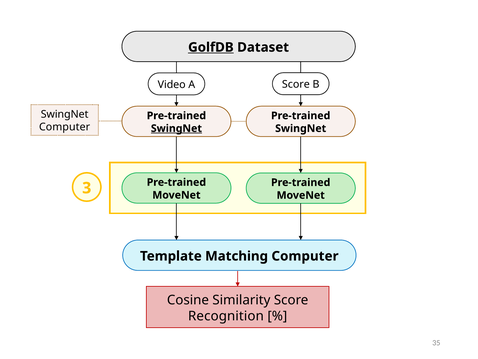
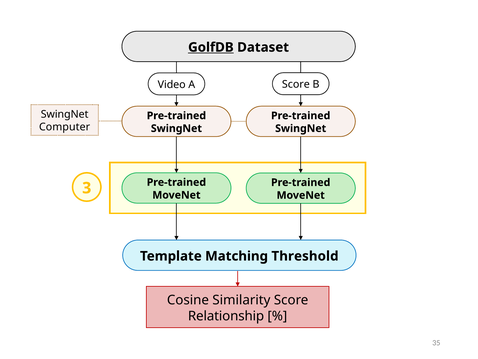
SwingNet underline: present -> none (176, 128)
Matching Computer: Computer -> Threshold (305, 256)
Recognition: Recognition -> Relationship (226, 316)
